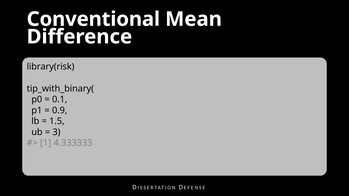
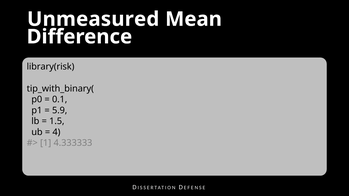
Conventional: Conventional -> Unmeasured (93, 19)
0.9: 0.9 -> 5.9 (60, 110)
3: 3 -> 4 (56, 132)
